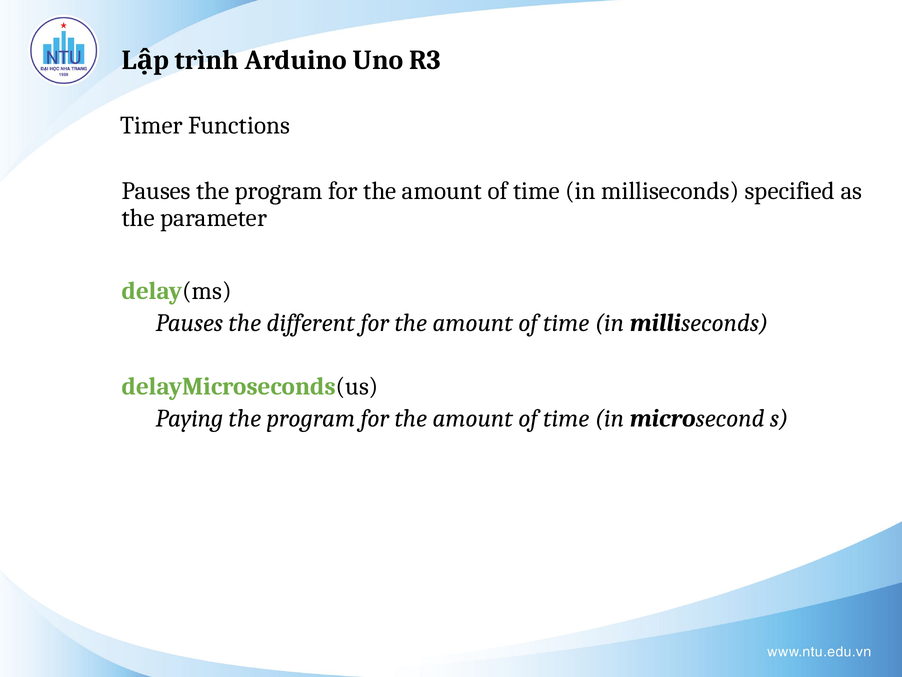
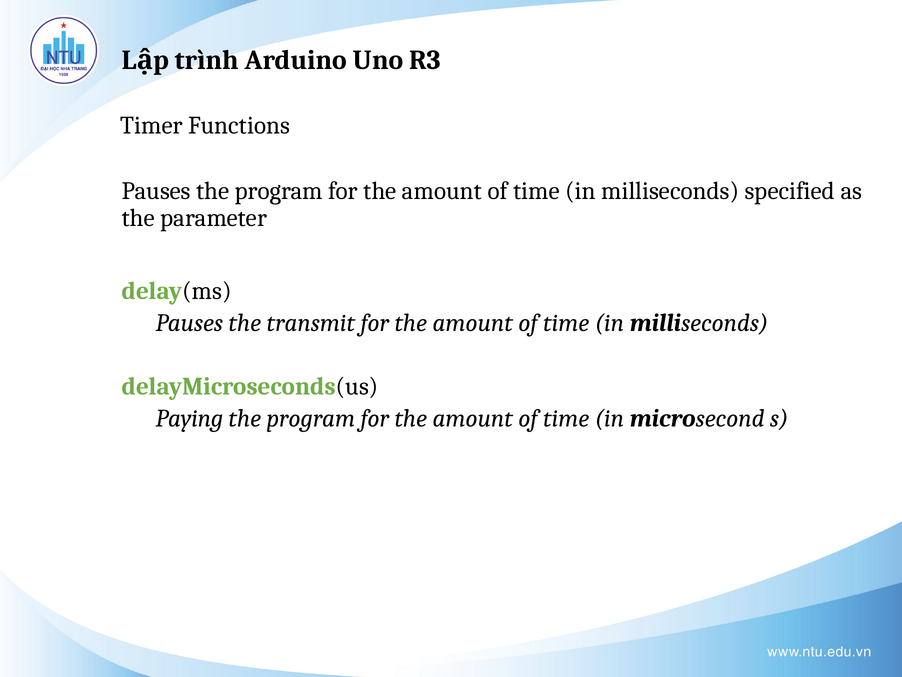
different: different -> transmit (311, 323)
